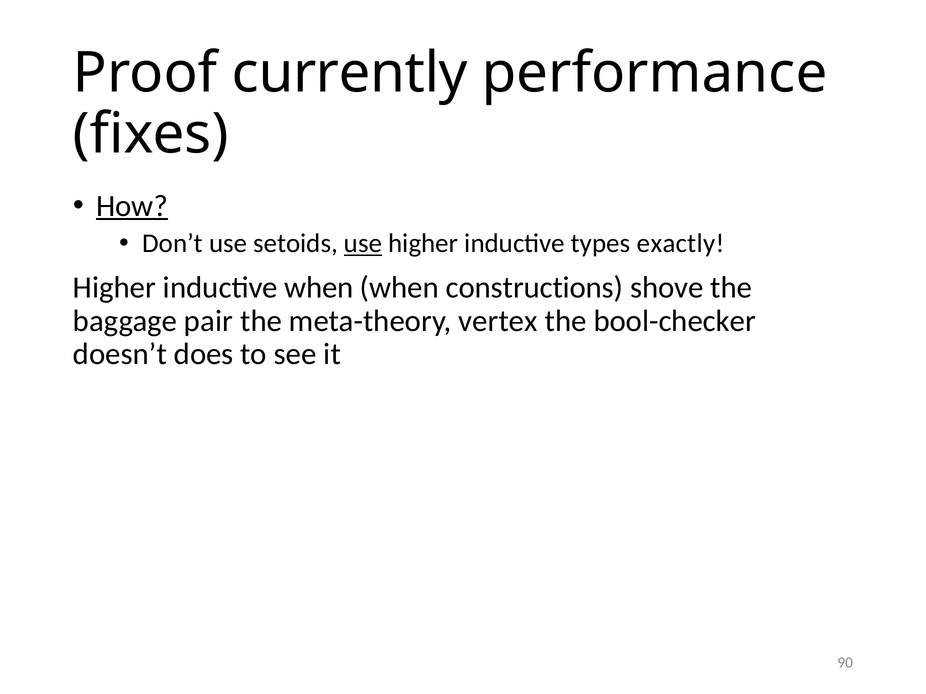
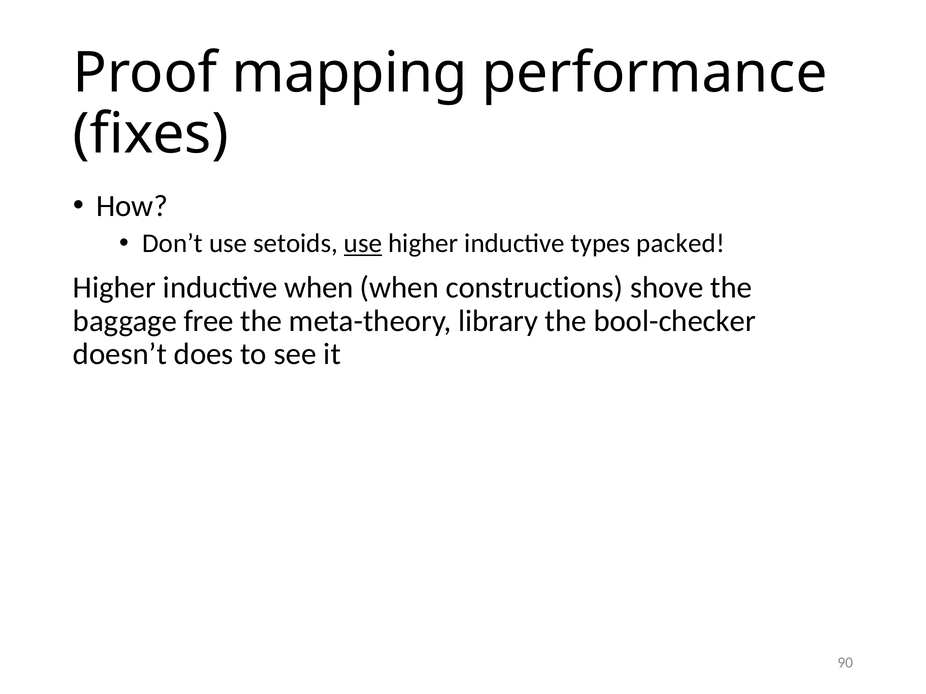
currently: currently -> mapping (350, 73)
How underline: present -> none (132, 206)
exactly: exactly -> packed (681, 244)
pair: pair -> free (209, 321)
vertex: vertex -> library (498, 321)
